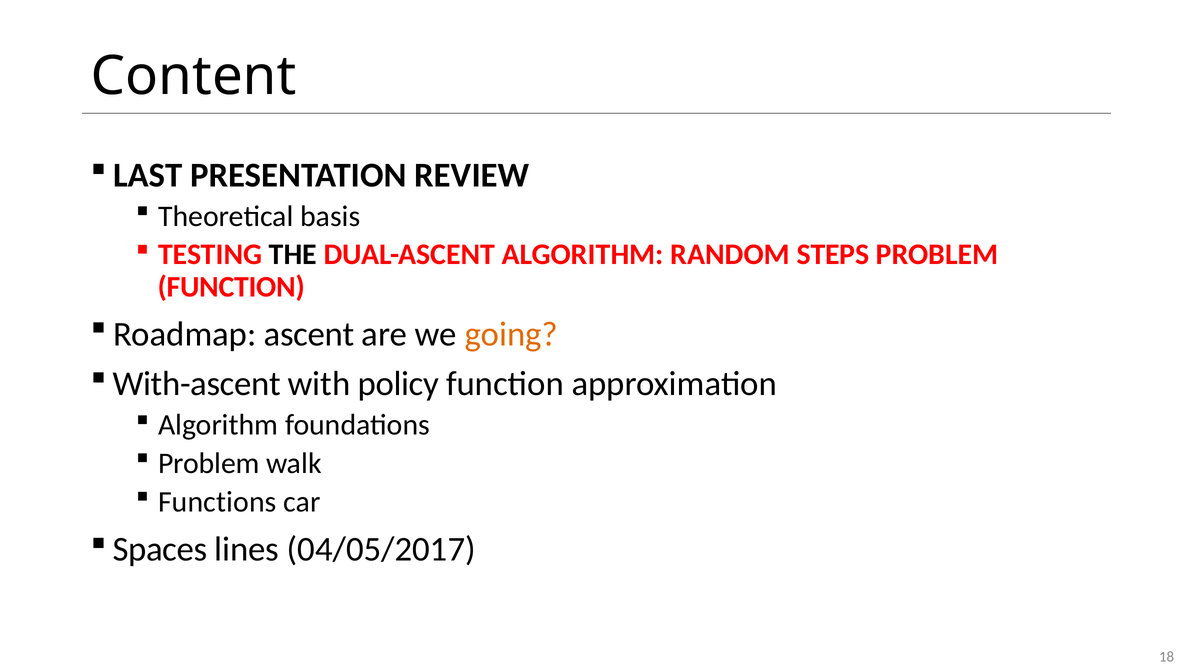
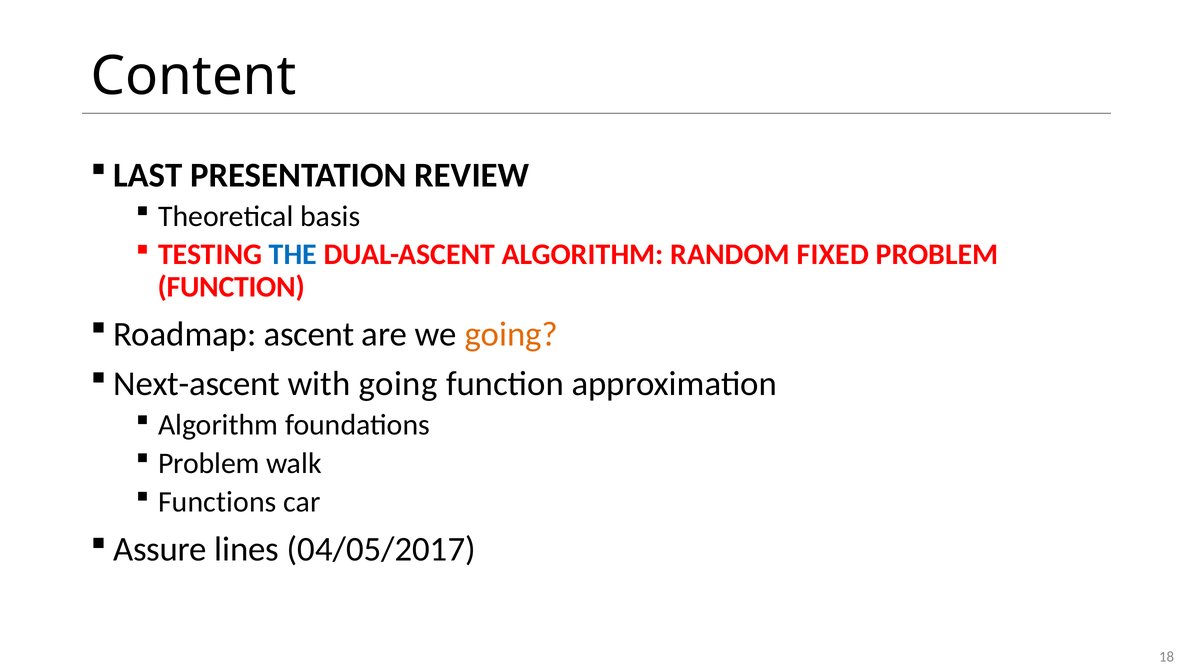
THE colour: black -> blue (293, 255)
STEPS: STEPS -> FIXED (833, 255)
With-ascent: With-ascent -> Next-ascent (197, 384)
with policy: policy -> going (398, 384)
Spaces: Spaces -> Assure (160, 549)
